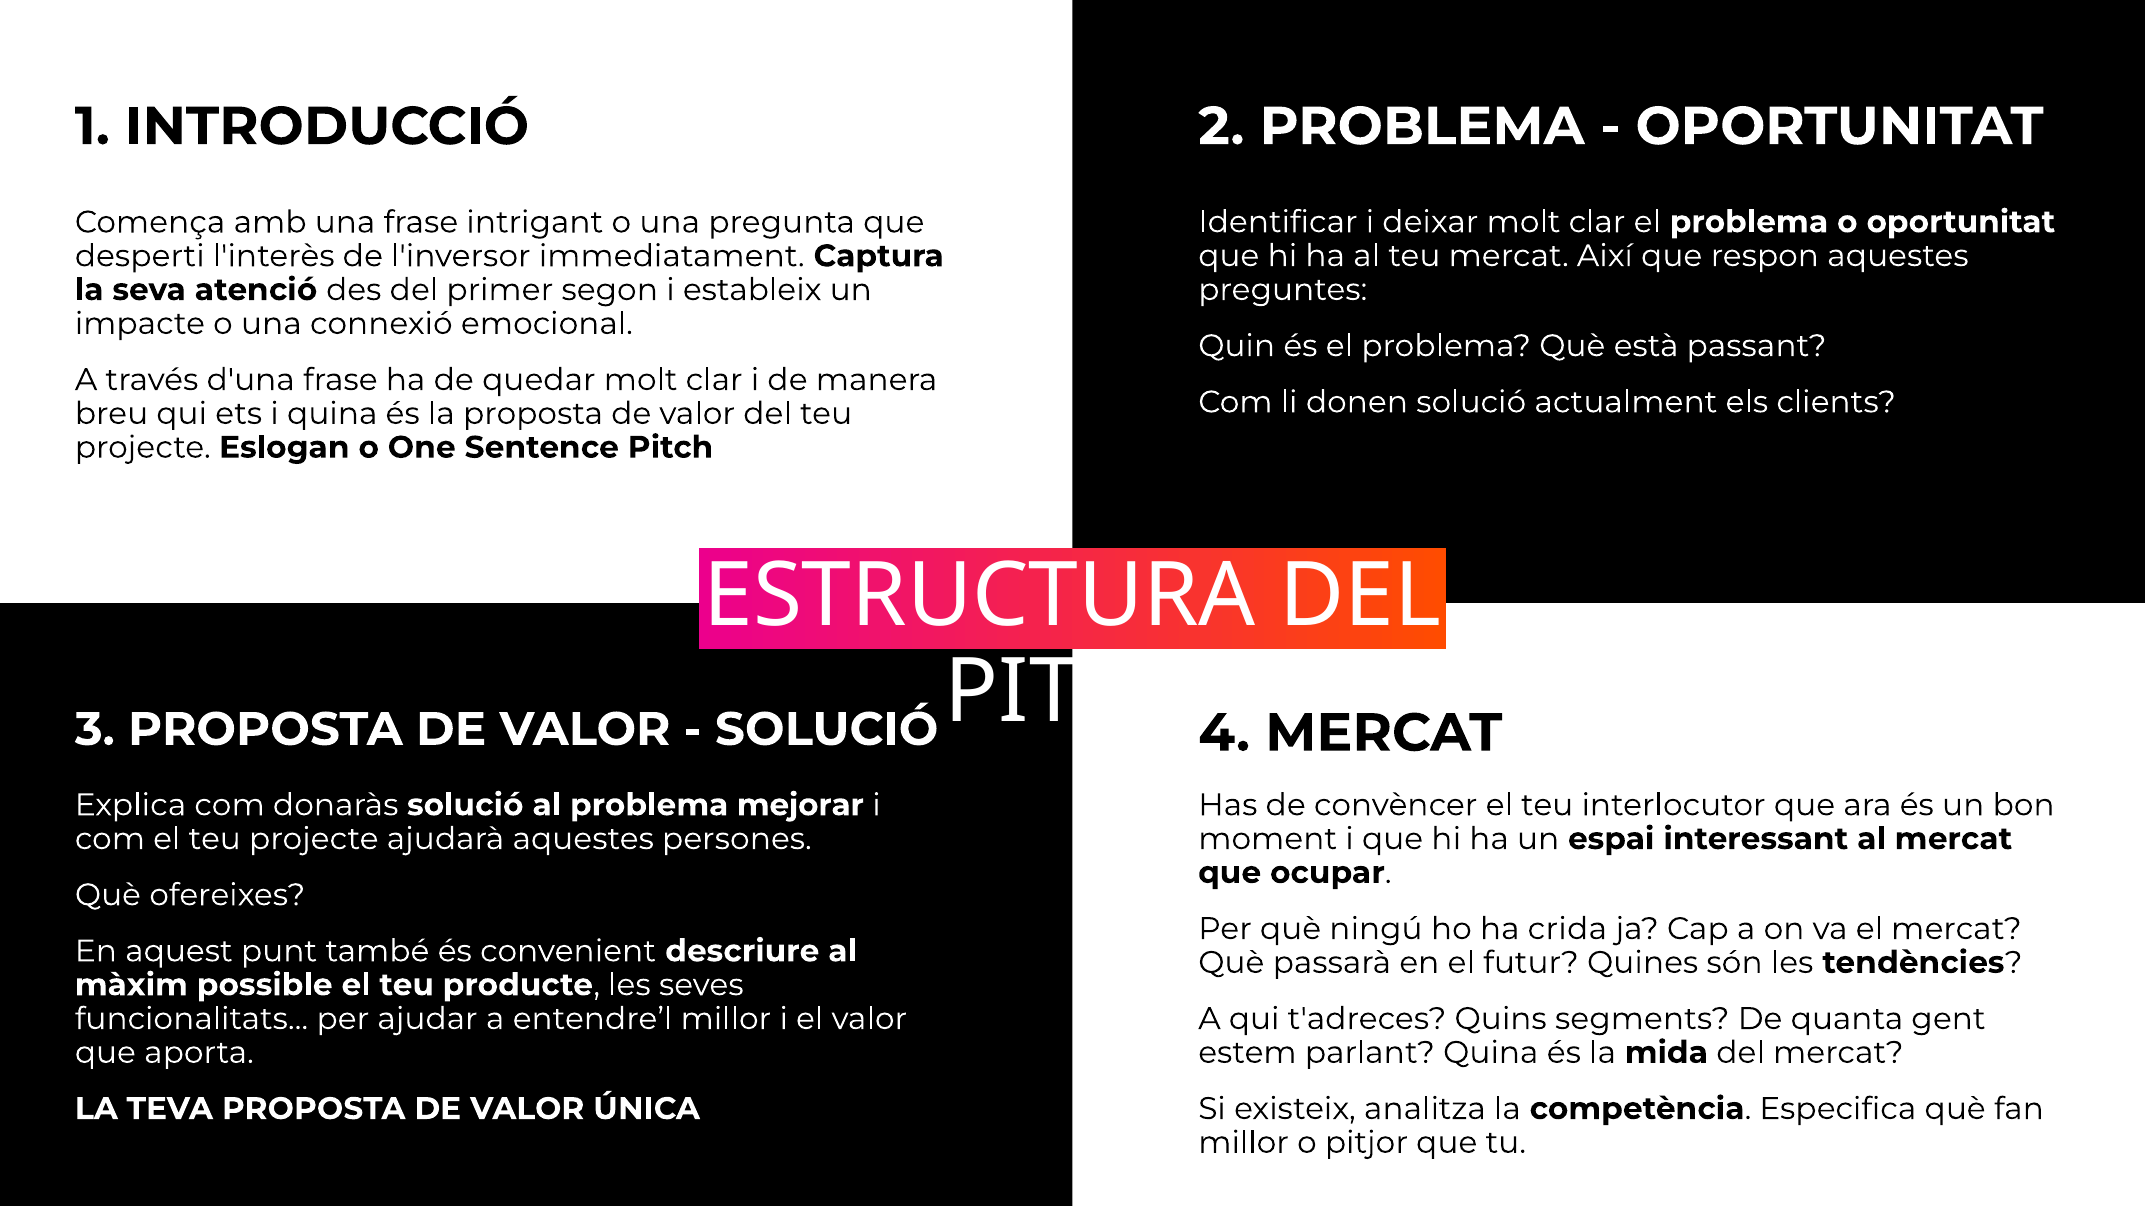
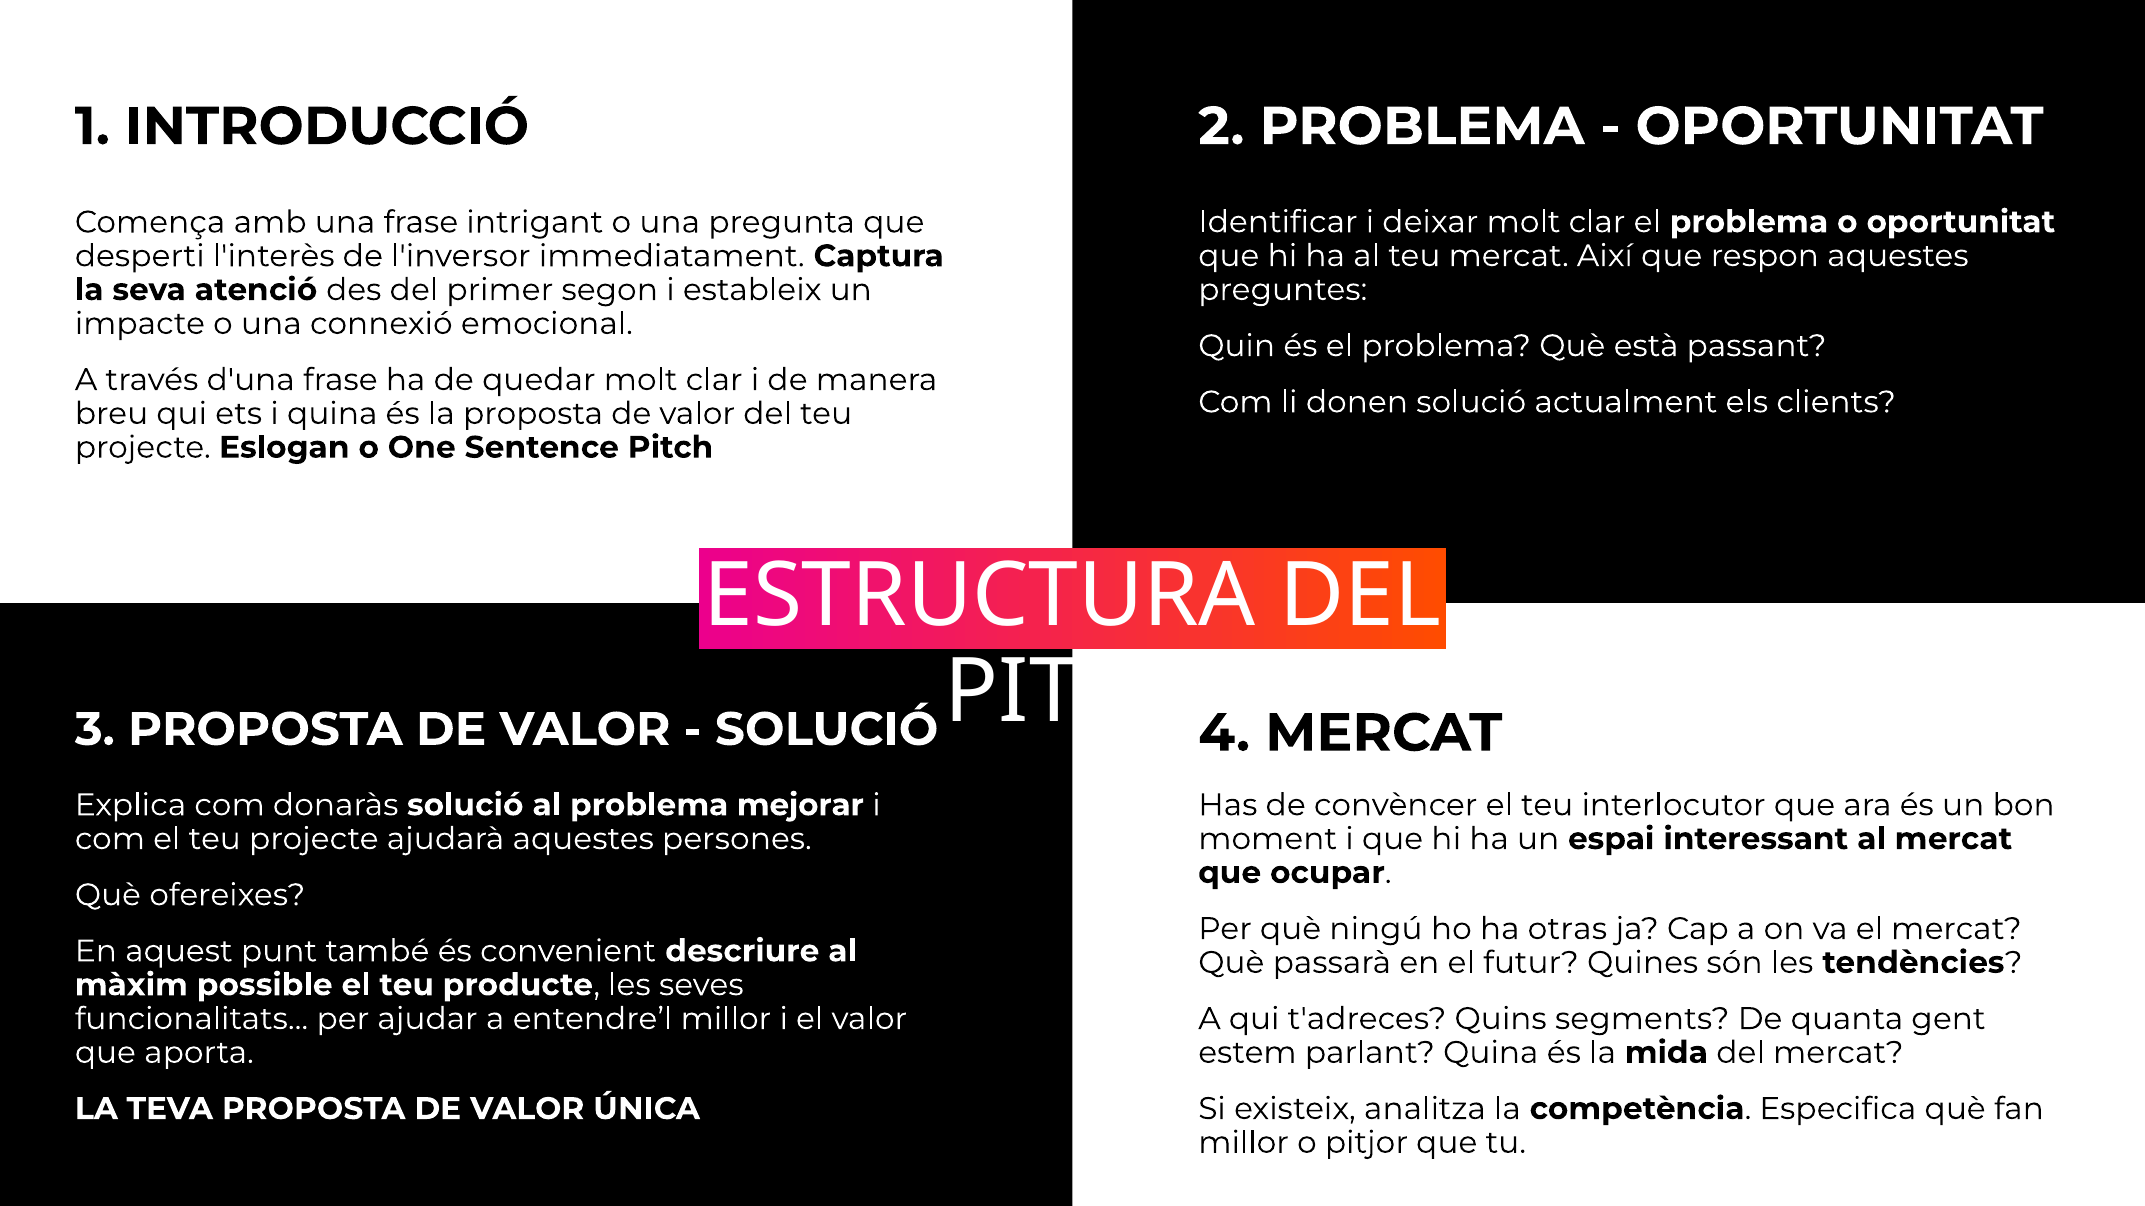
crida: crida -> otras (1567, 929)
